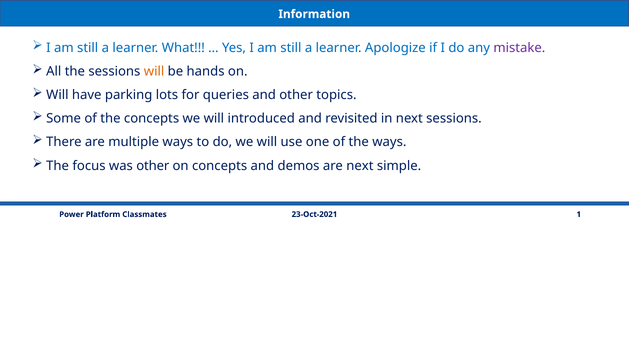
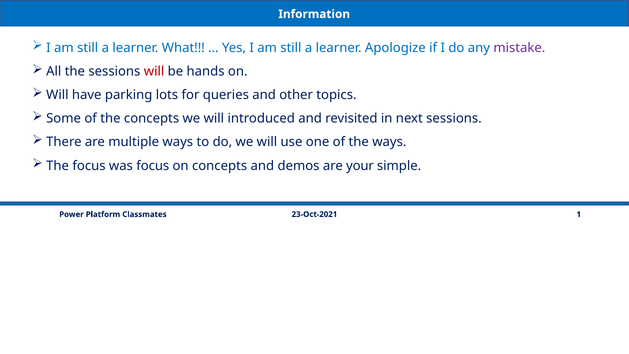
will colour: orange -> red (154, 71)
was other: other -> focus (153, 166)
are next: next -> your (360, 166)
